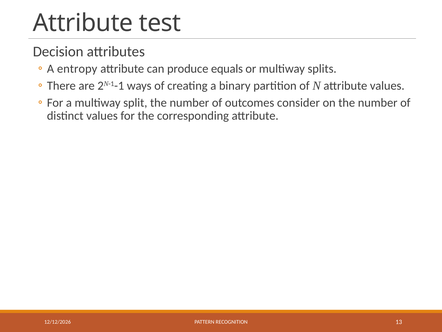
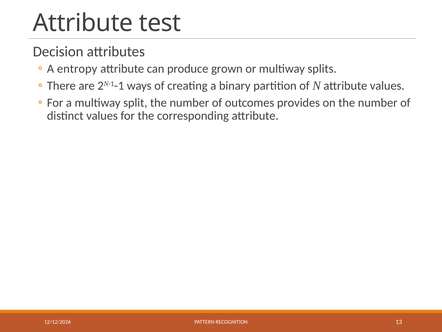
equals: equals -> grown (227, 69)
consider: consider -> provides (298, 102)
